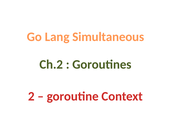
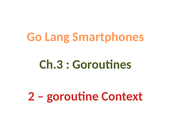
Simultaneous: Simultaneous -> Smartphones (108, 37)
Ch.2: Ch.2 -> Ch.3 (51, 64)
